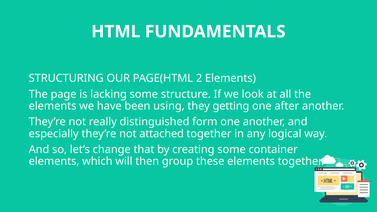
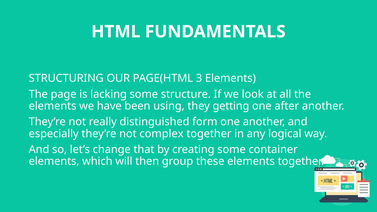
2: 2 -> 3 (199, 78)
attached: attached -> complex (162, 134)
